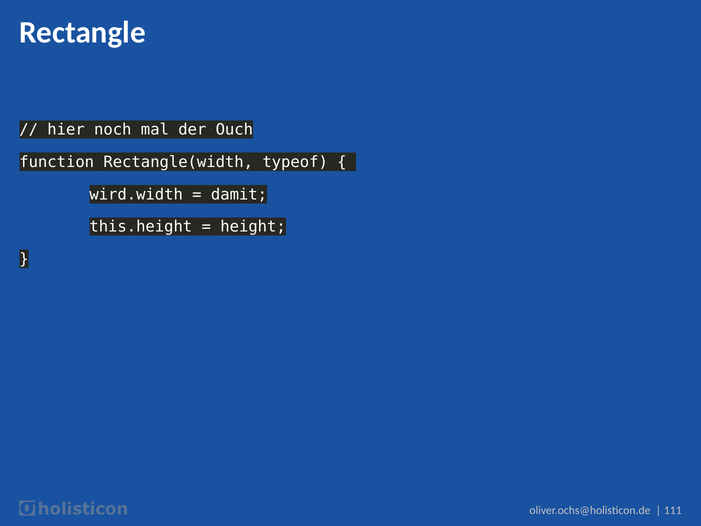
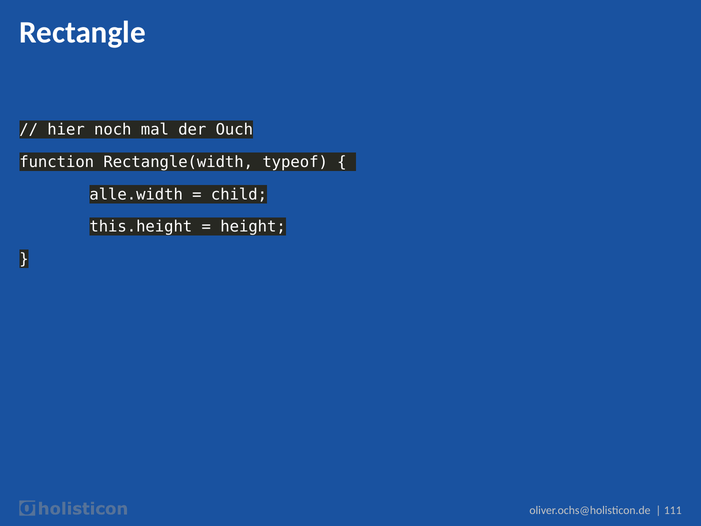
wird.width: wird.width -> alle.width (136, 194)
damit: damit -> child (239, 194)
